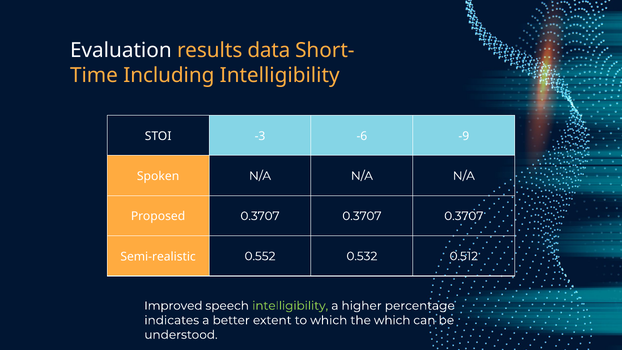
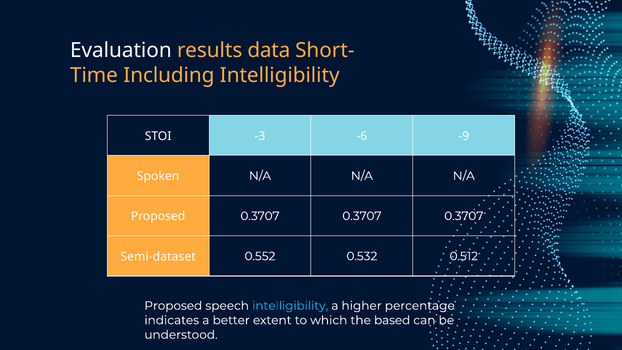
Semi-realistic: Semi-realistic -> Semi-dataset (158, 257)
Improved: Improved -> Proposed (173, 306)
intelligibility colour: light green -> light blue (290, 306)
the which: which -> based (392, 320)
